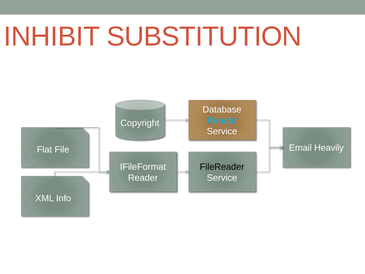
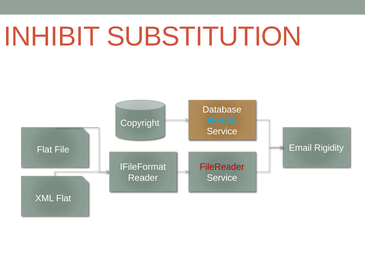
Heavily: Heavily -> Rigidity (329, 148)
FileReader colour: black -> red (222, 167)
XML Info: Info -> Flat (64, 198)
